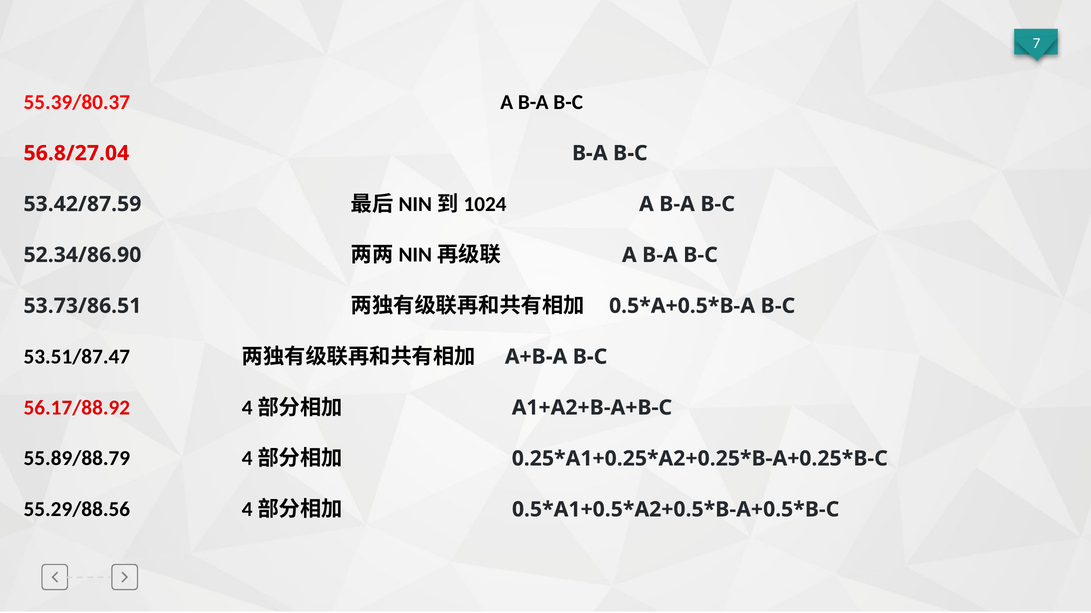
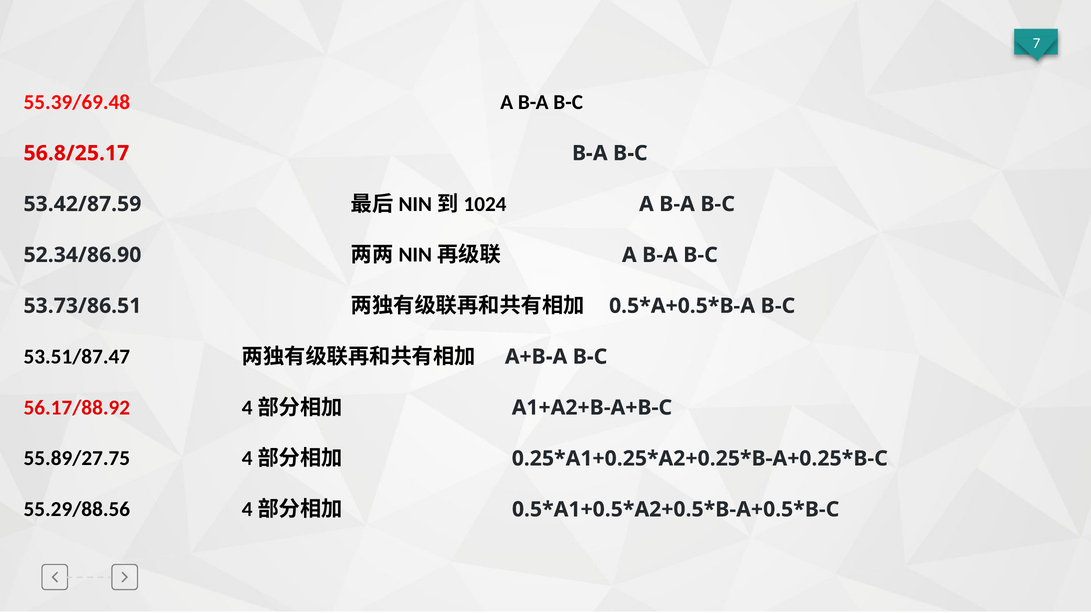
55.39/80.37: 55.39/80.37 -> 55.39/69.48 (77, 102)
56.8/27.04: 56.8/27.04 -> 56.8/25.17 (76, 153)
55.89/88.79: 55.89/88.79 -> 55.89/27.75 (77, 459)
